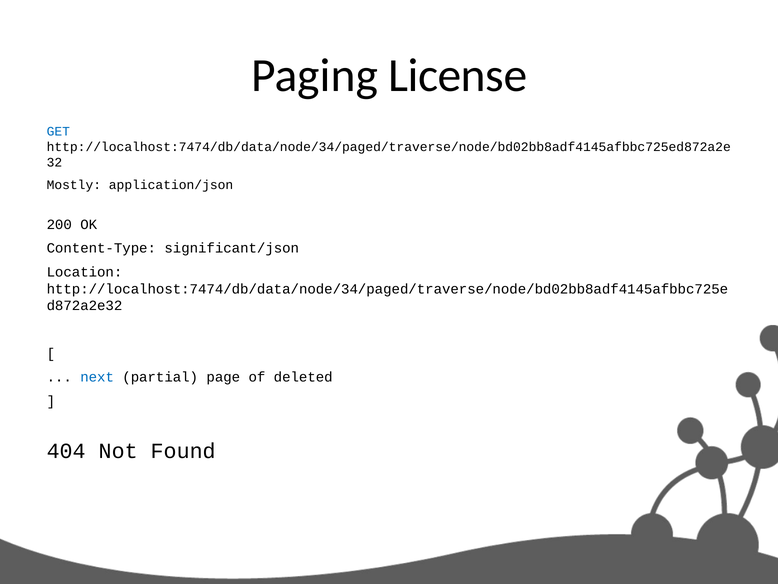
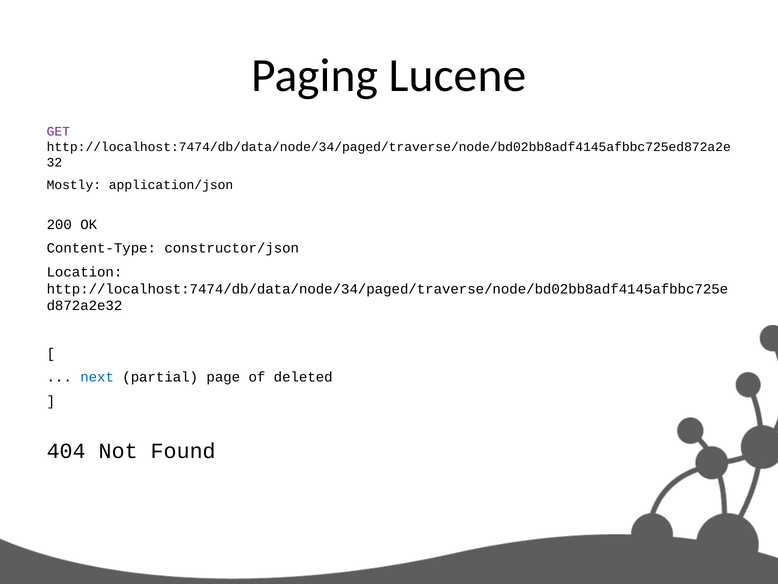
License: License -> Lucene (457, 75)
GET colour: blue -> purple (58, 131)
significant/json: significant/json -> constructor/json (232, 248)
